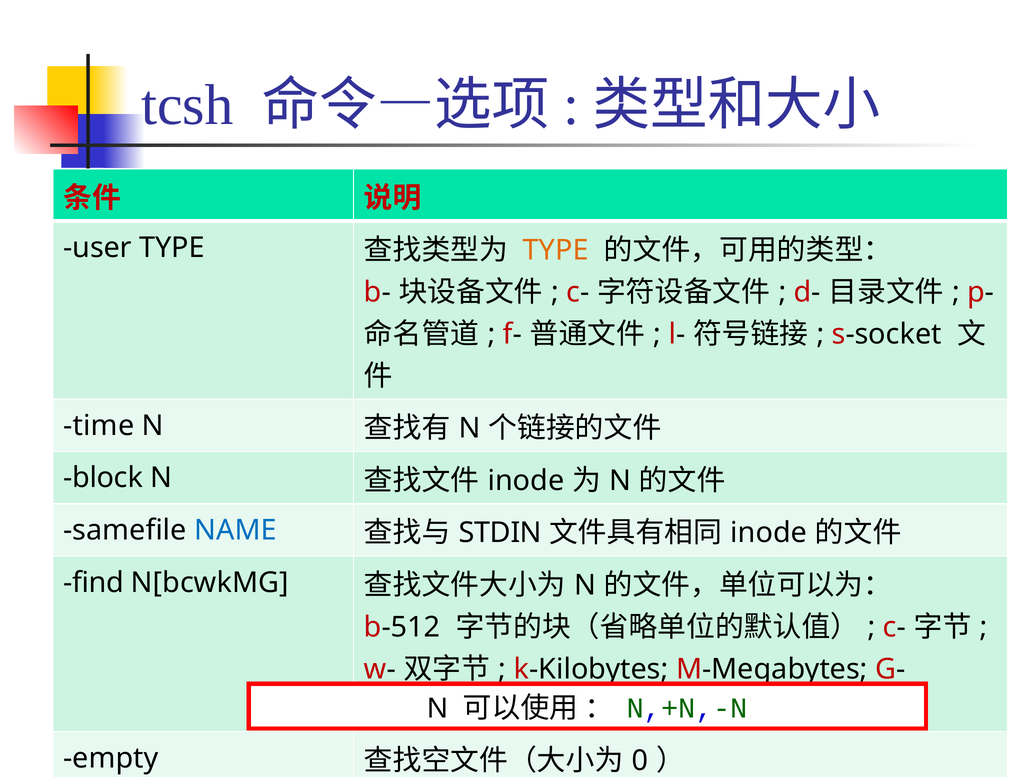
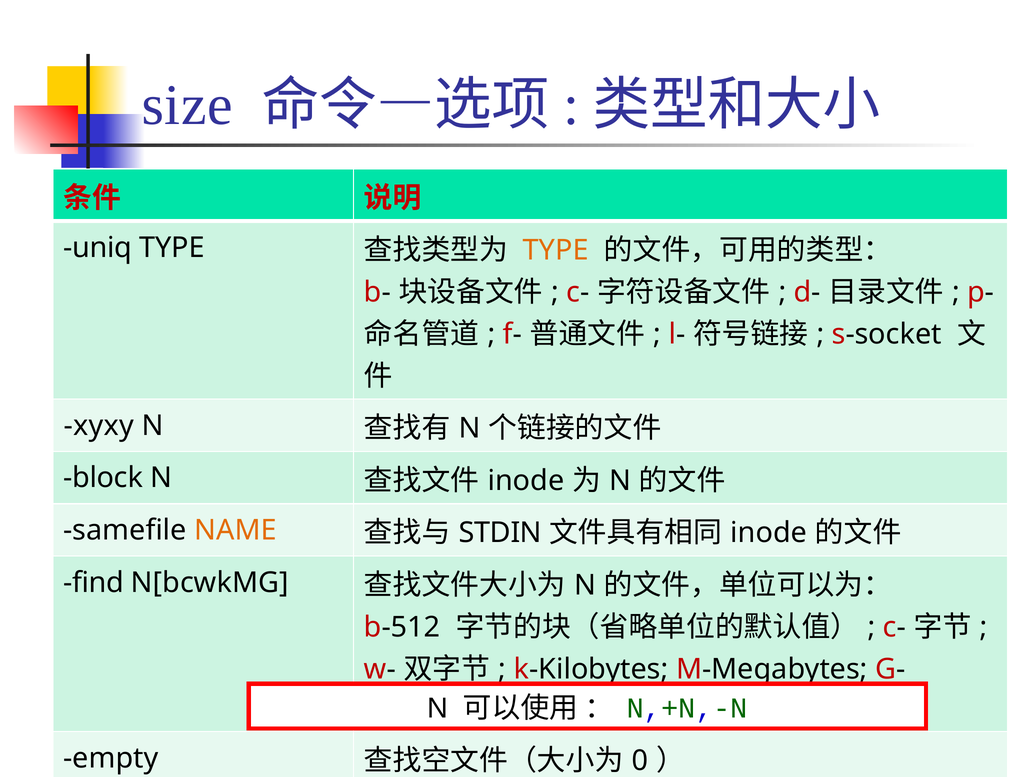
tcsh: tcsh -> size (187, 105)
user: user -> uniq (98, 248)
time: time -> xyxy (99, 426)
NAME colour: blue -> orange (235, 530)
